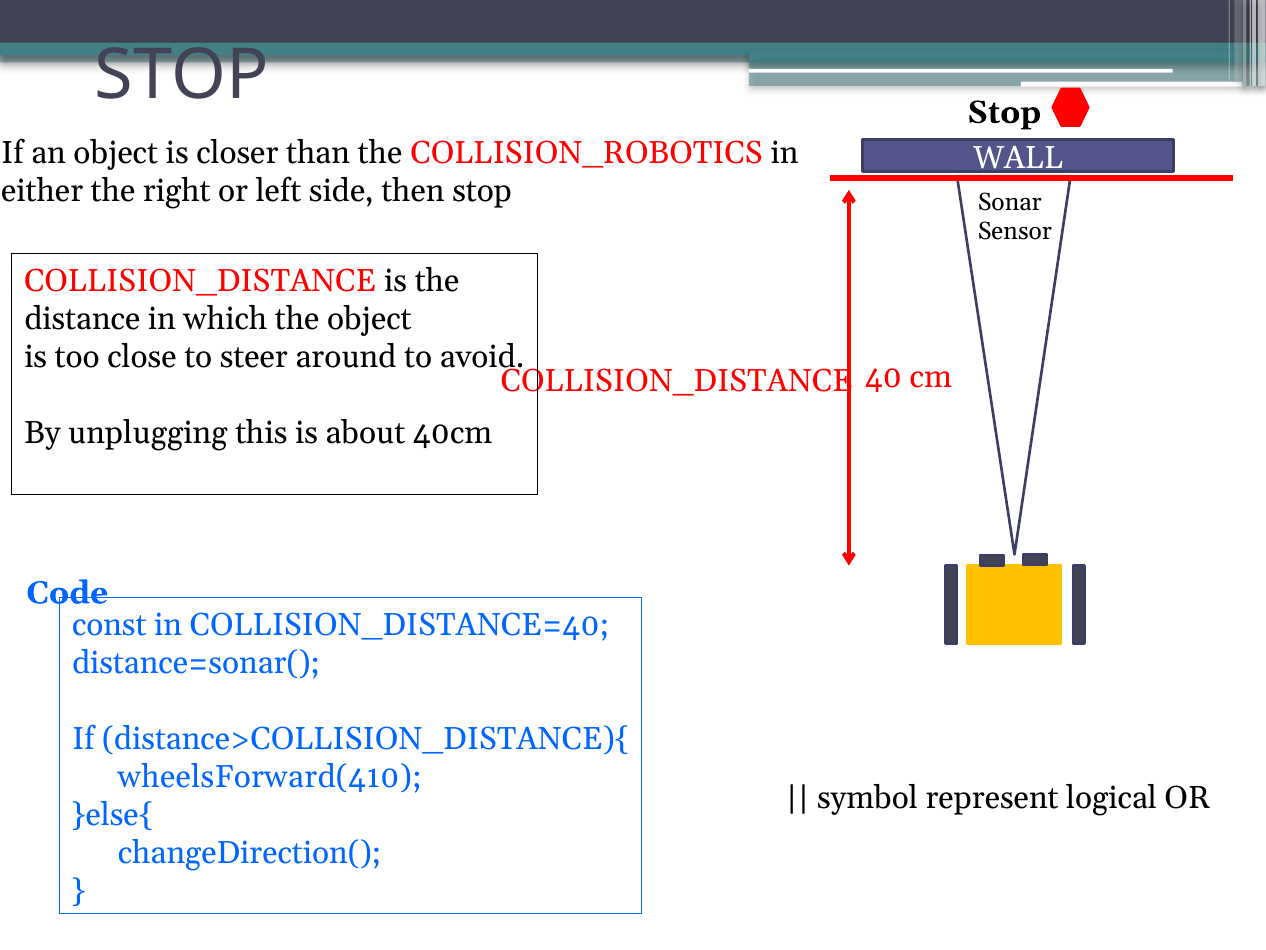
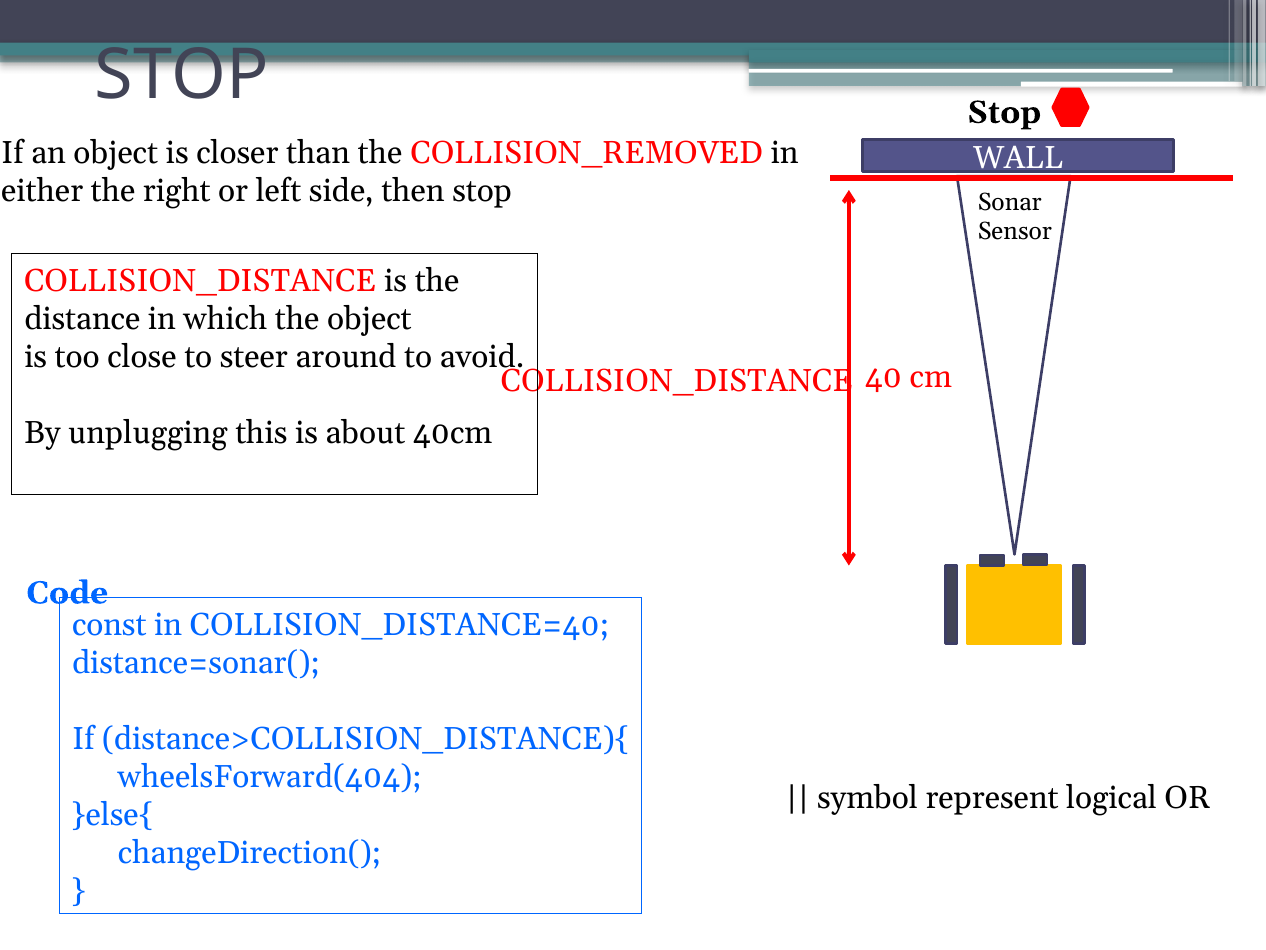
COLLISION_ROBOTICS: COLLISION_ROBOTICS -> COLLISION_REMOVED (587, 153)
wheelsForward(410: wheelsForward(410 -> wheelsForward(404 (270, 776)
